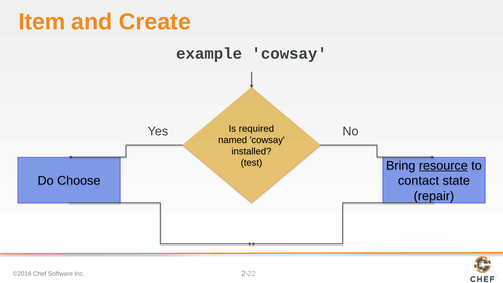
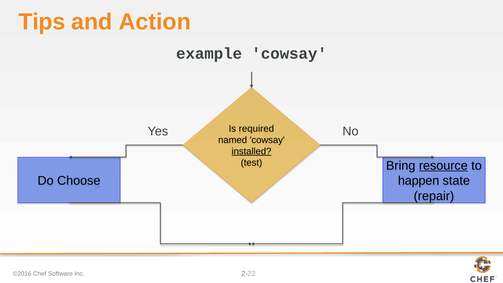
Item: Item -> Tips (42, 22)
Create: Create -> Action (155, 22)
installed underline: none -> present (251, 151)
contact: contact -> happen (419, 181)
